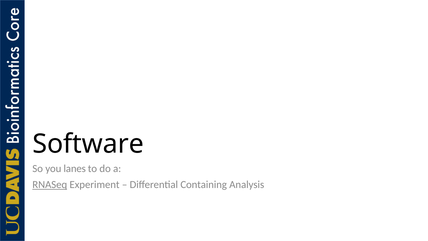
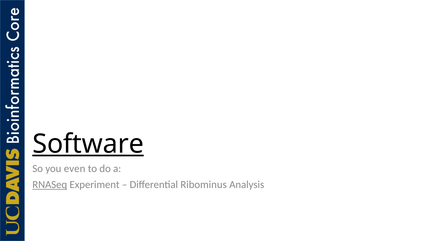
Software underline: none -> present (88, 144)
lanes: lanes -> even (75, 168)
Containing: Containing -> Ribominus (204, 184)
